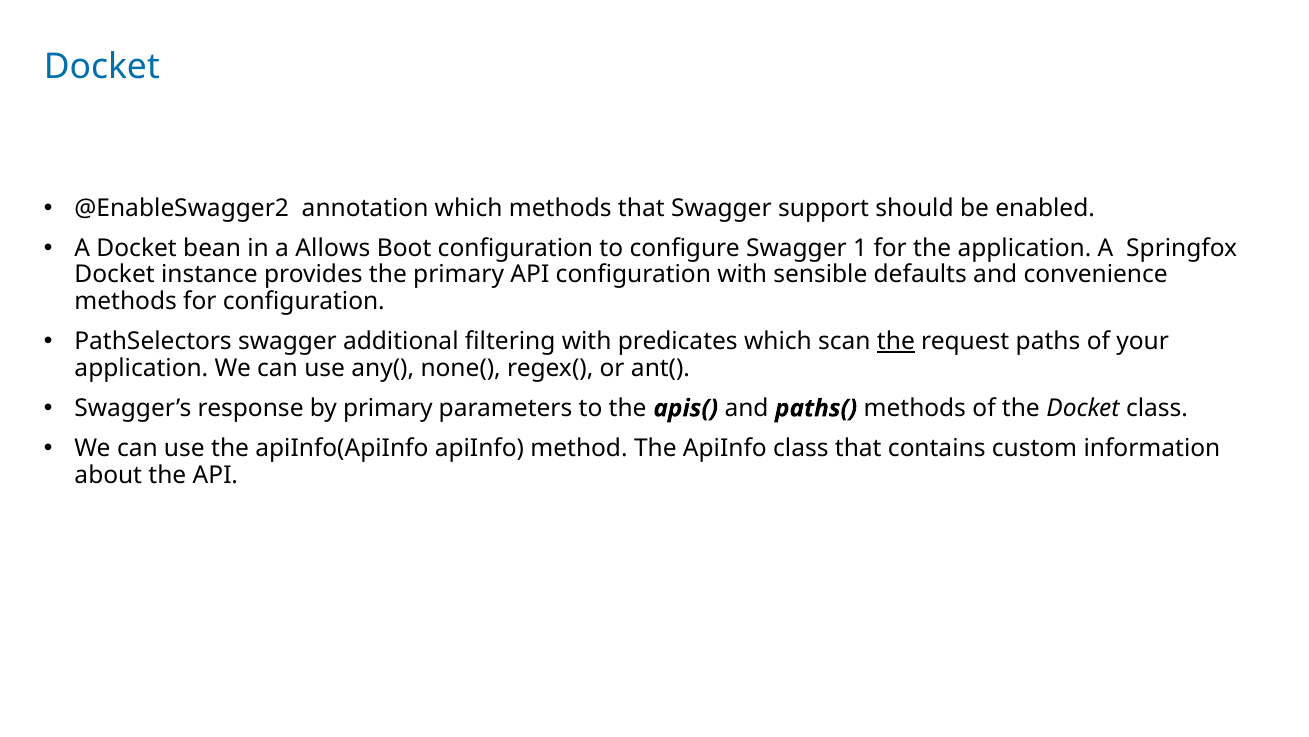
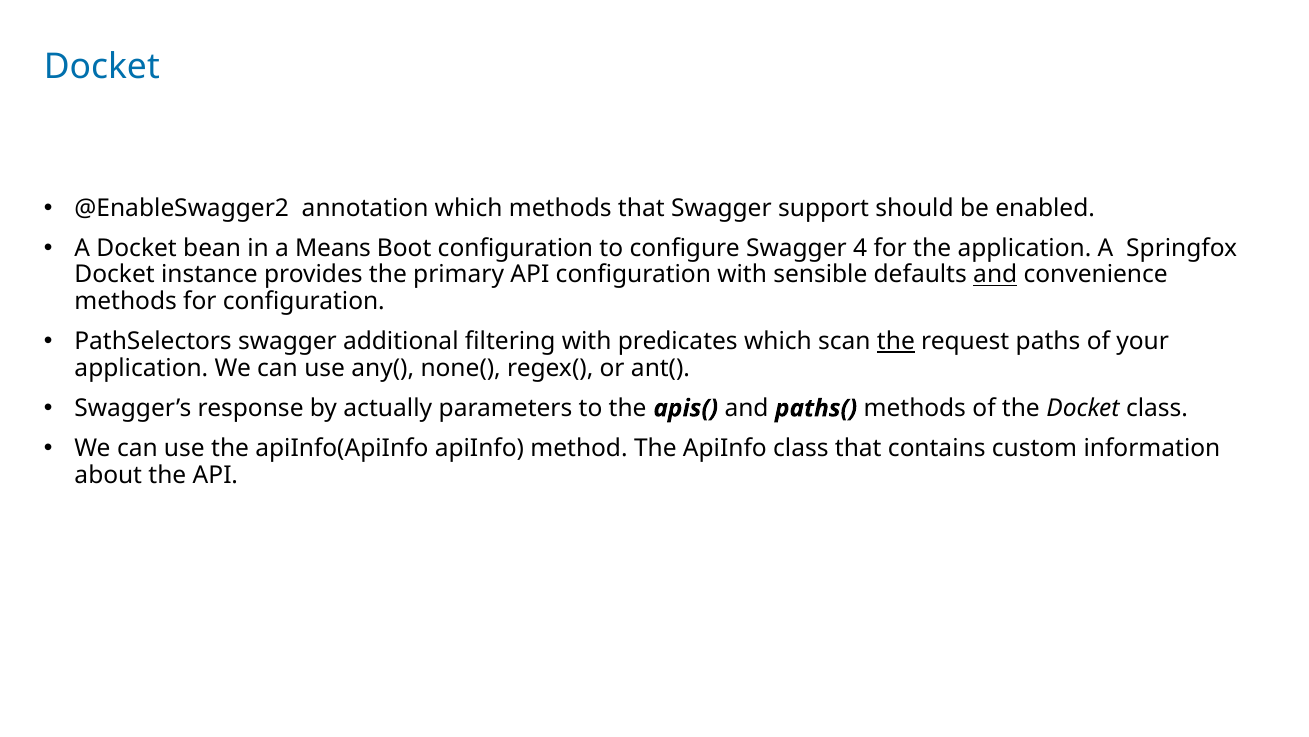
Allows: Allows -> Means (333, 248)
1: 1 -> 4 (860, 248)
and underline: none -> present (995, 275)
by primary: primary -> actually (388, 408)
